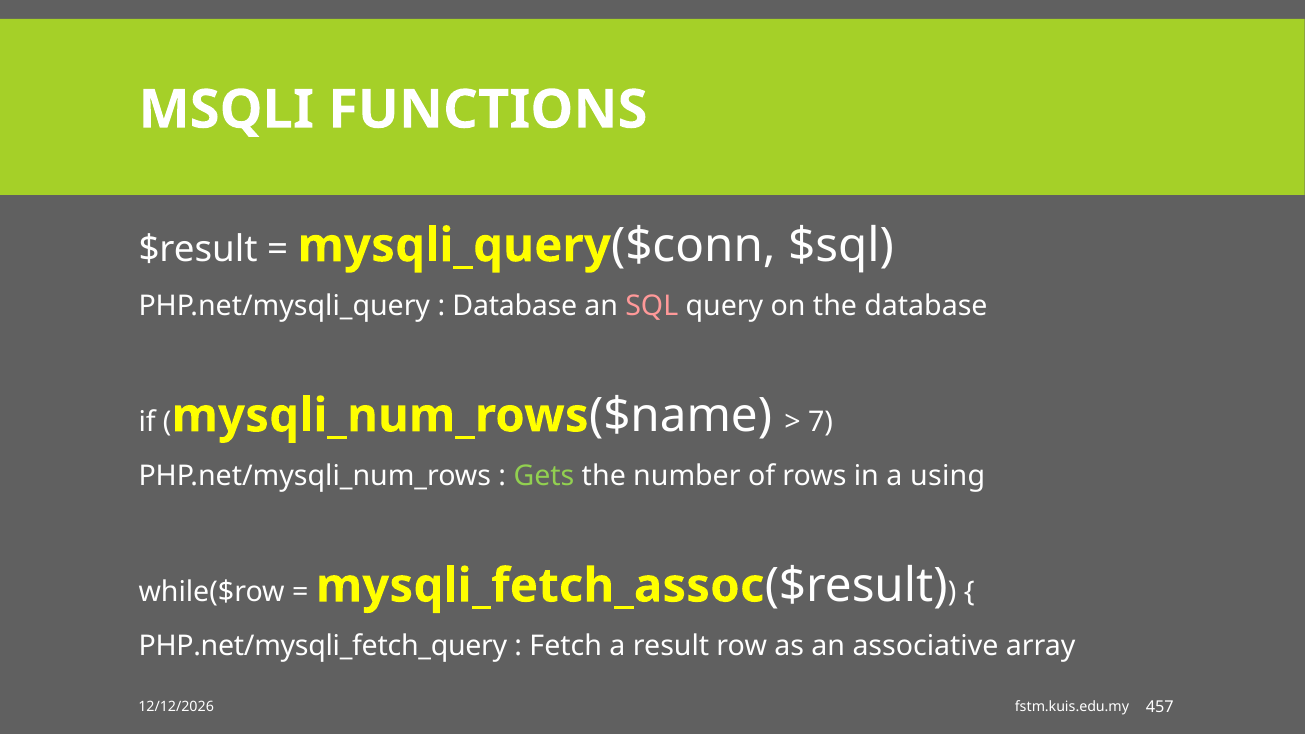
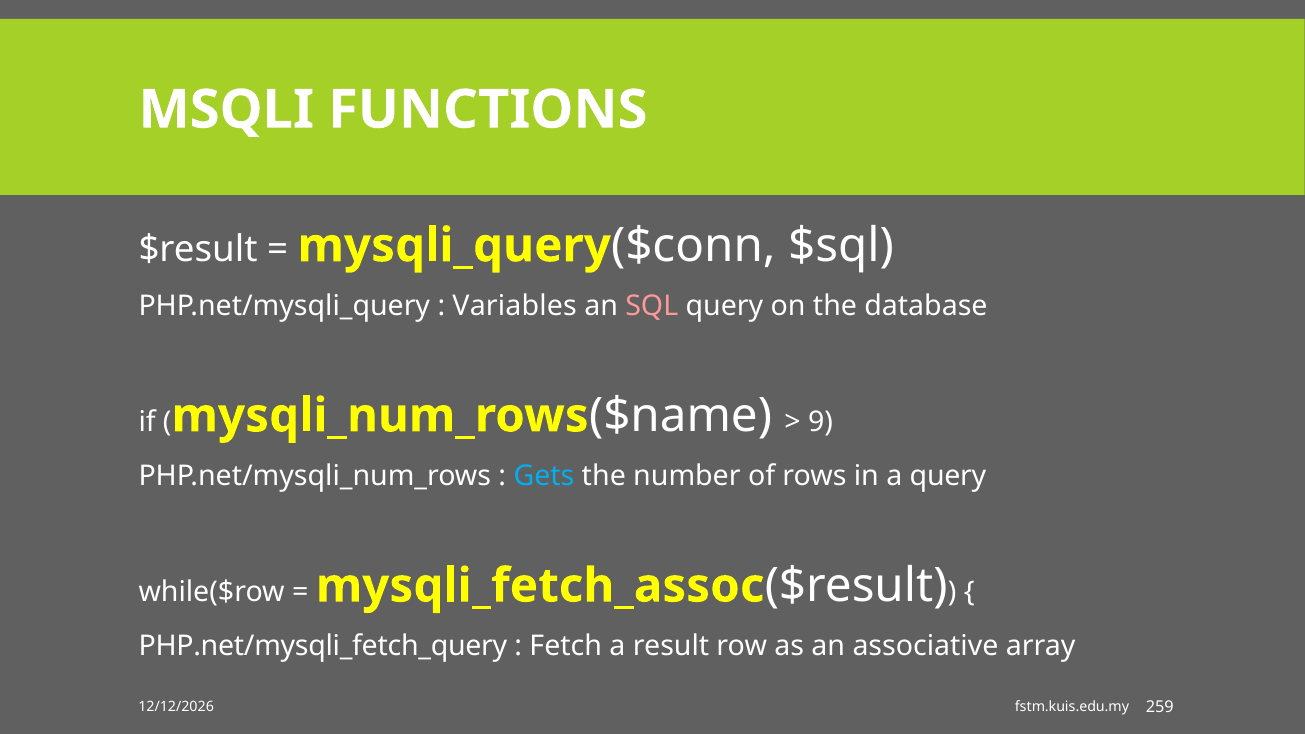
Database: Database -> Variables (515, 306)
7: 7 -> 9 (821, 422)
Gets colour: light green -> light blue (544, 476)
a using: using -> query (948, 476)
457: 457 -> 259 (1160, 707)
